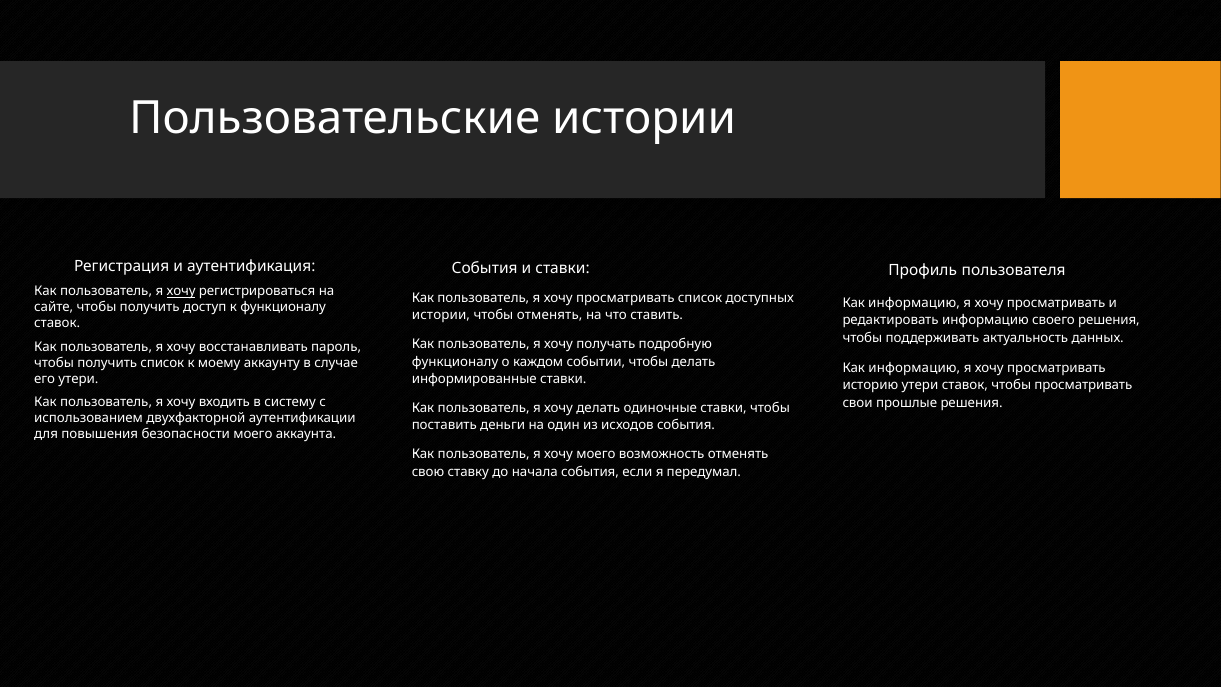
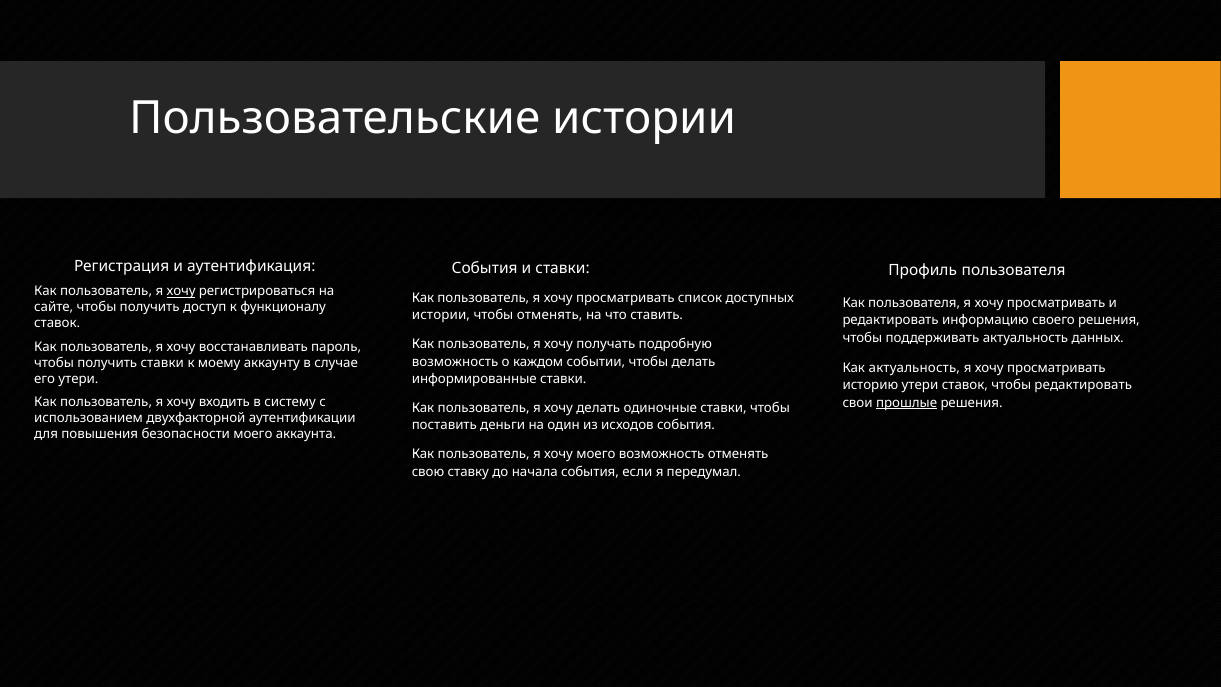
информацию: информацию -> пользователя (914, 303)
функционалу: функционалу -> возможность (455, 362)
получить список: список -> ставки (162, 363)
информацию: информацию -> актуальность (914, 368)
чтобы просматривать: просматривать -> редактировать (1083, 385)
прошлые underline: none -> present (907, 403)
